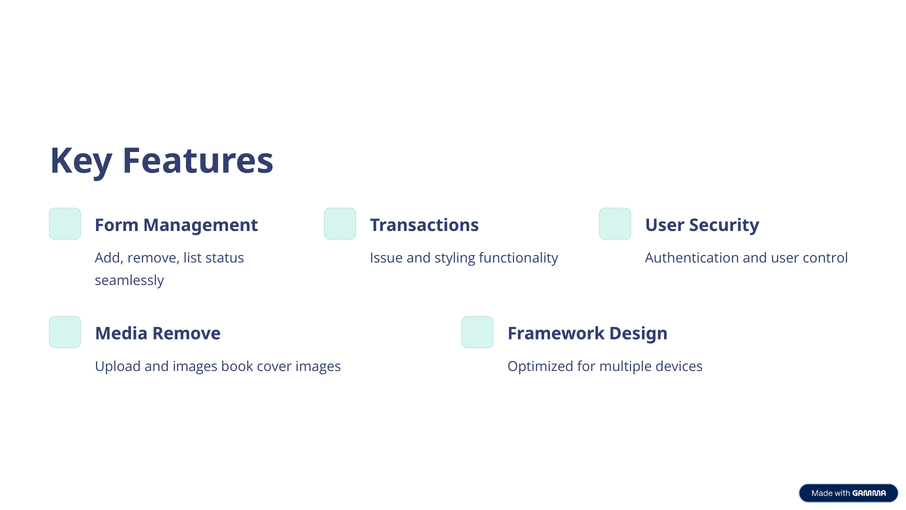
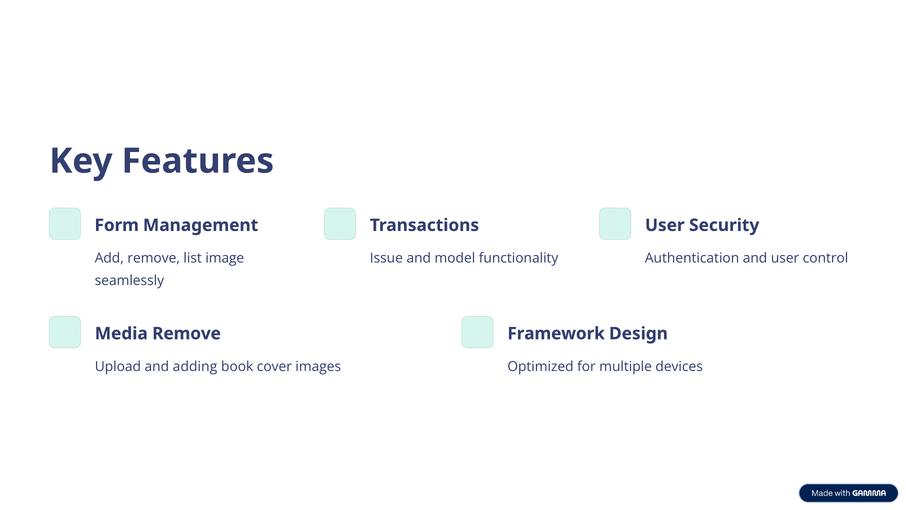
status: status -> image (225, 258)
styling: styling -> model (455, 258)
and images: images -> adding (195, 366)
